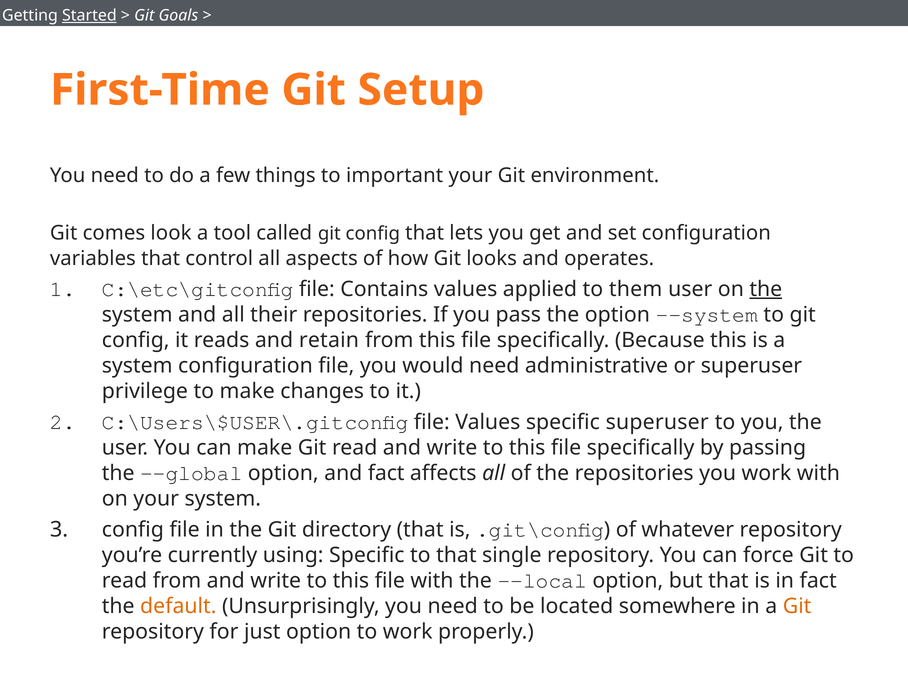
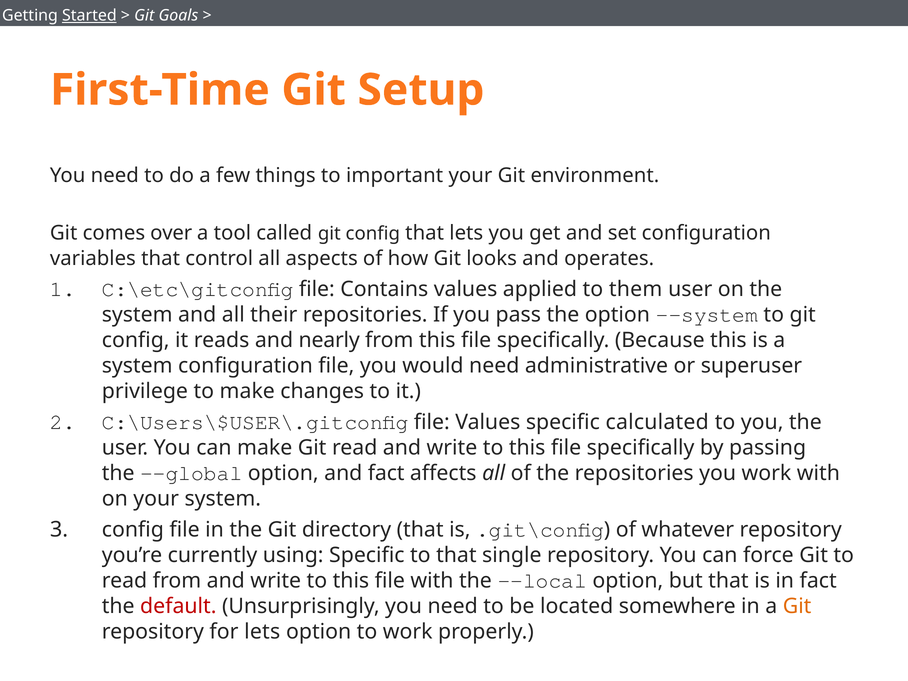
look: look -> over (171, 233)
the underline: present -> none (766, 289)
retain: retain -> nearly (329, 340)
specific superuser: superuser -> calculated (657, 422)
default colour: orange -> red (178, 606)
for just: just -> lets (262, 632)
